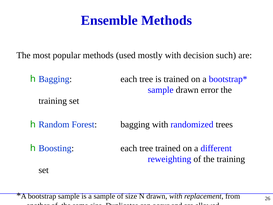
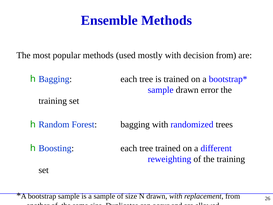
decision such: such -> from (226, 55)
